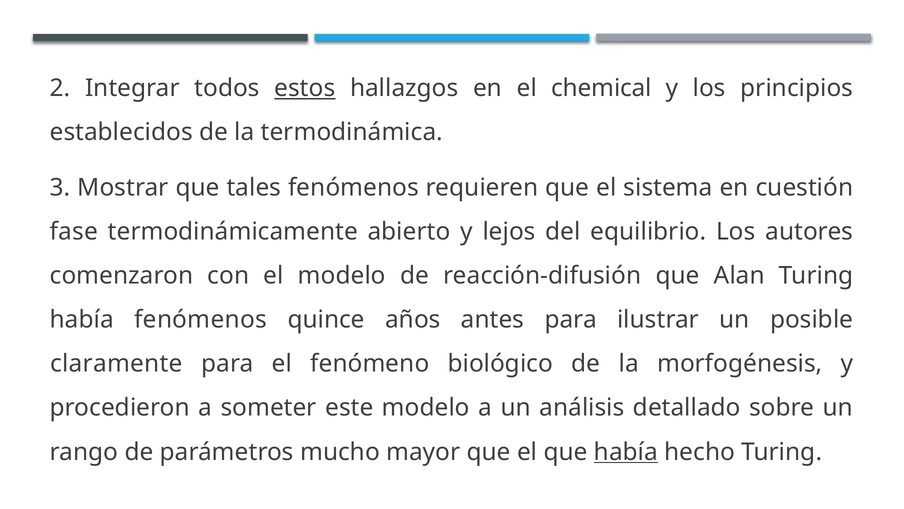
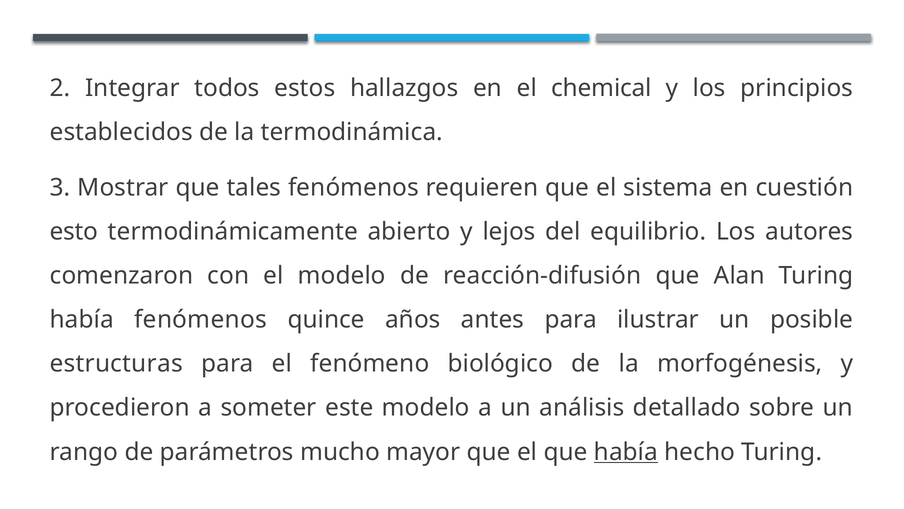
estos underline: present -> none (305, 88)
fase: fase -> esto (74, 231)
claramente: claramente -> estructuras (116, 363)
